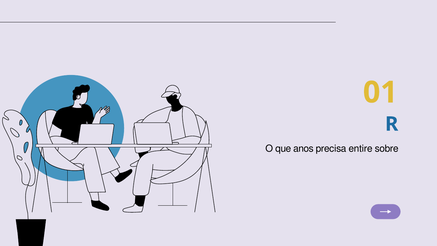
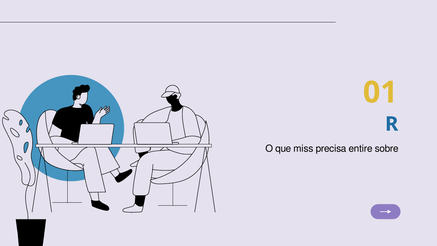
anos: anos -> miss (303, 149)
